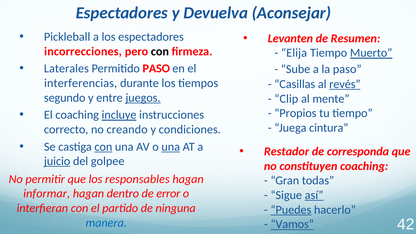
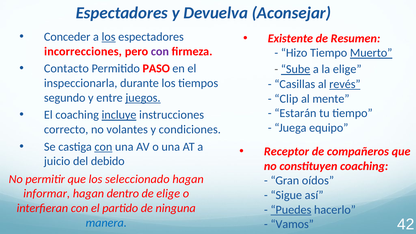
Pickleball: Pickleball -> Conceder (67, 37)
los underline: none -> present (109, 37)
Levanten: Levanten -> Existente (290, 38)
con colour: black -> purple (160, 51)
Elija: Elija -> Hizo (294, 53)
Laterales: Laterales -> Contacto (66, 69)
Sube underline: none -> present (296, 69)
la paso: paso -> elige (347, 69)
interferencias: interferencias -> inspeccionarla (81, 83)
Propios: Propios -> Estarán (295, 113)
cintura: cintura -> equipo (329, 128)
creando: creando -> volantes (127, 129)
una underline: present -> none (171, 147)
Restador: Restador -> Receptor (287, 151)
corresponda: corresponda -> compañeros (358, 151)
juicio underline: present -> none (57, 161)
golpee: golpee -> debido (108, 161)
responsables: responsables -> seleccionado (137, 179)
todas: todas -> oídos (318, 181)
de error: error -> elige (168, 194)
así underline: present -> none (314, 195)
Vamos underline: present -> none (292, 224)
